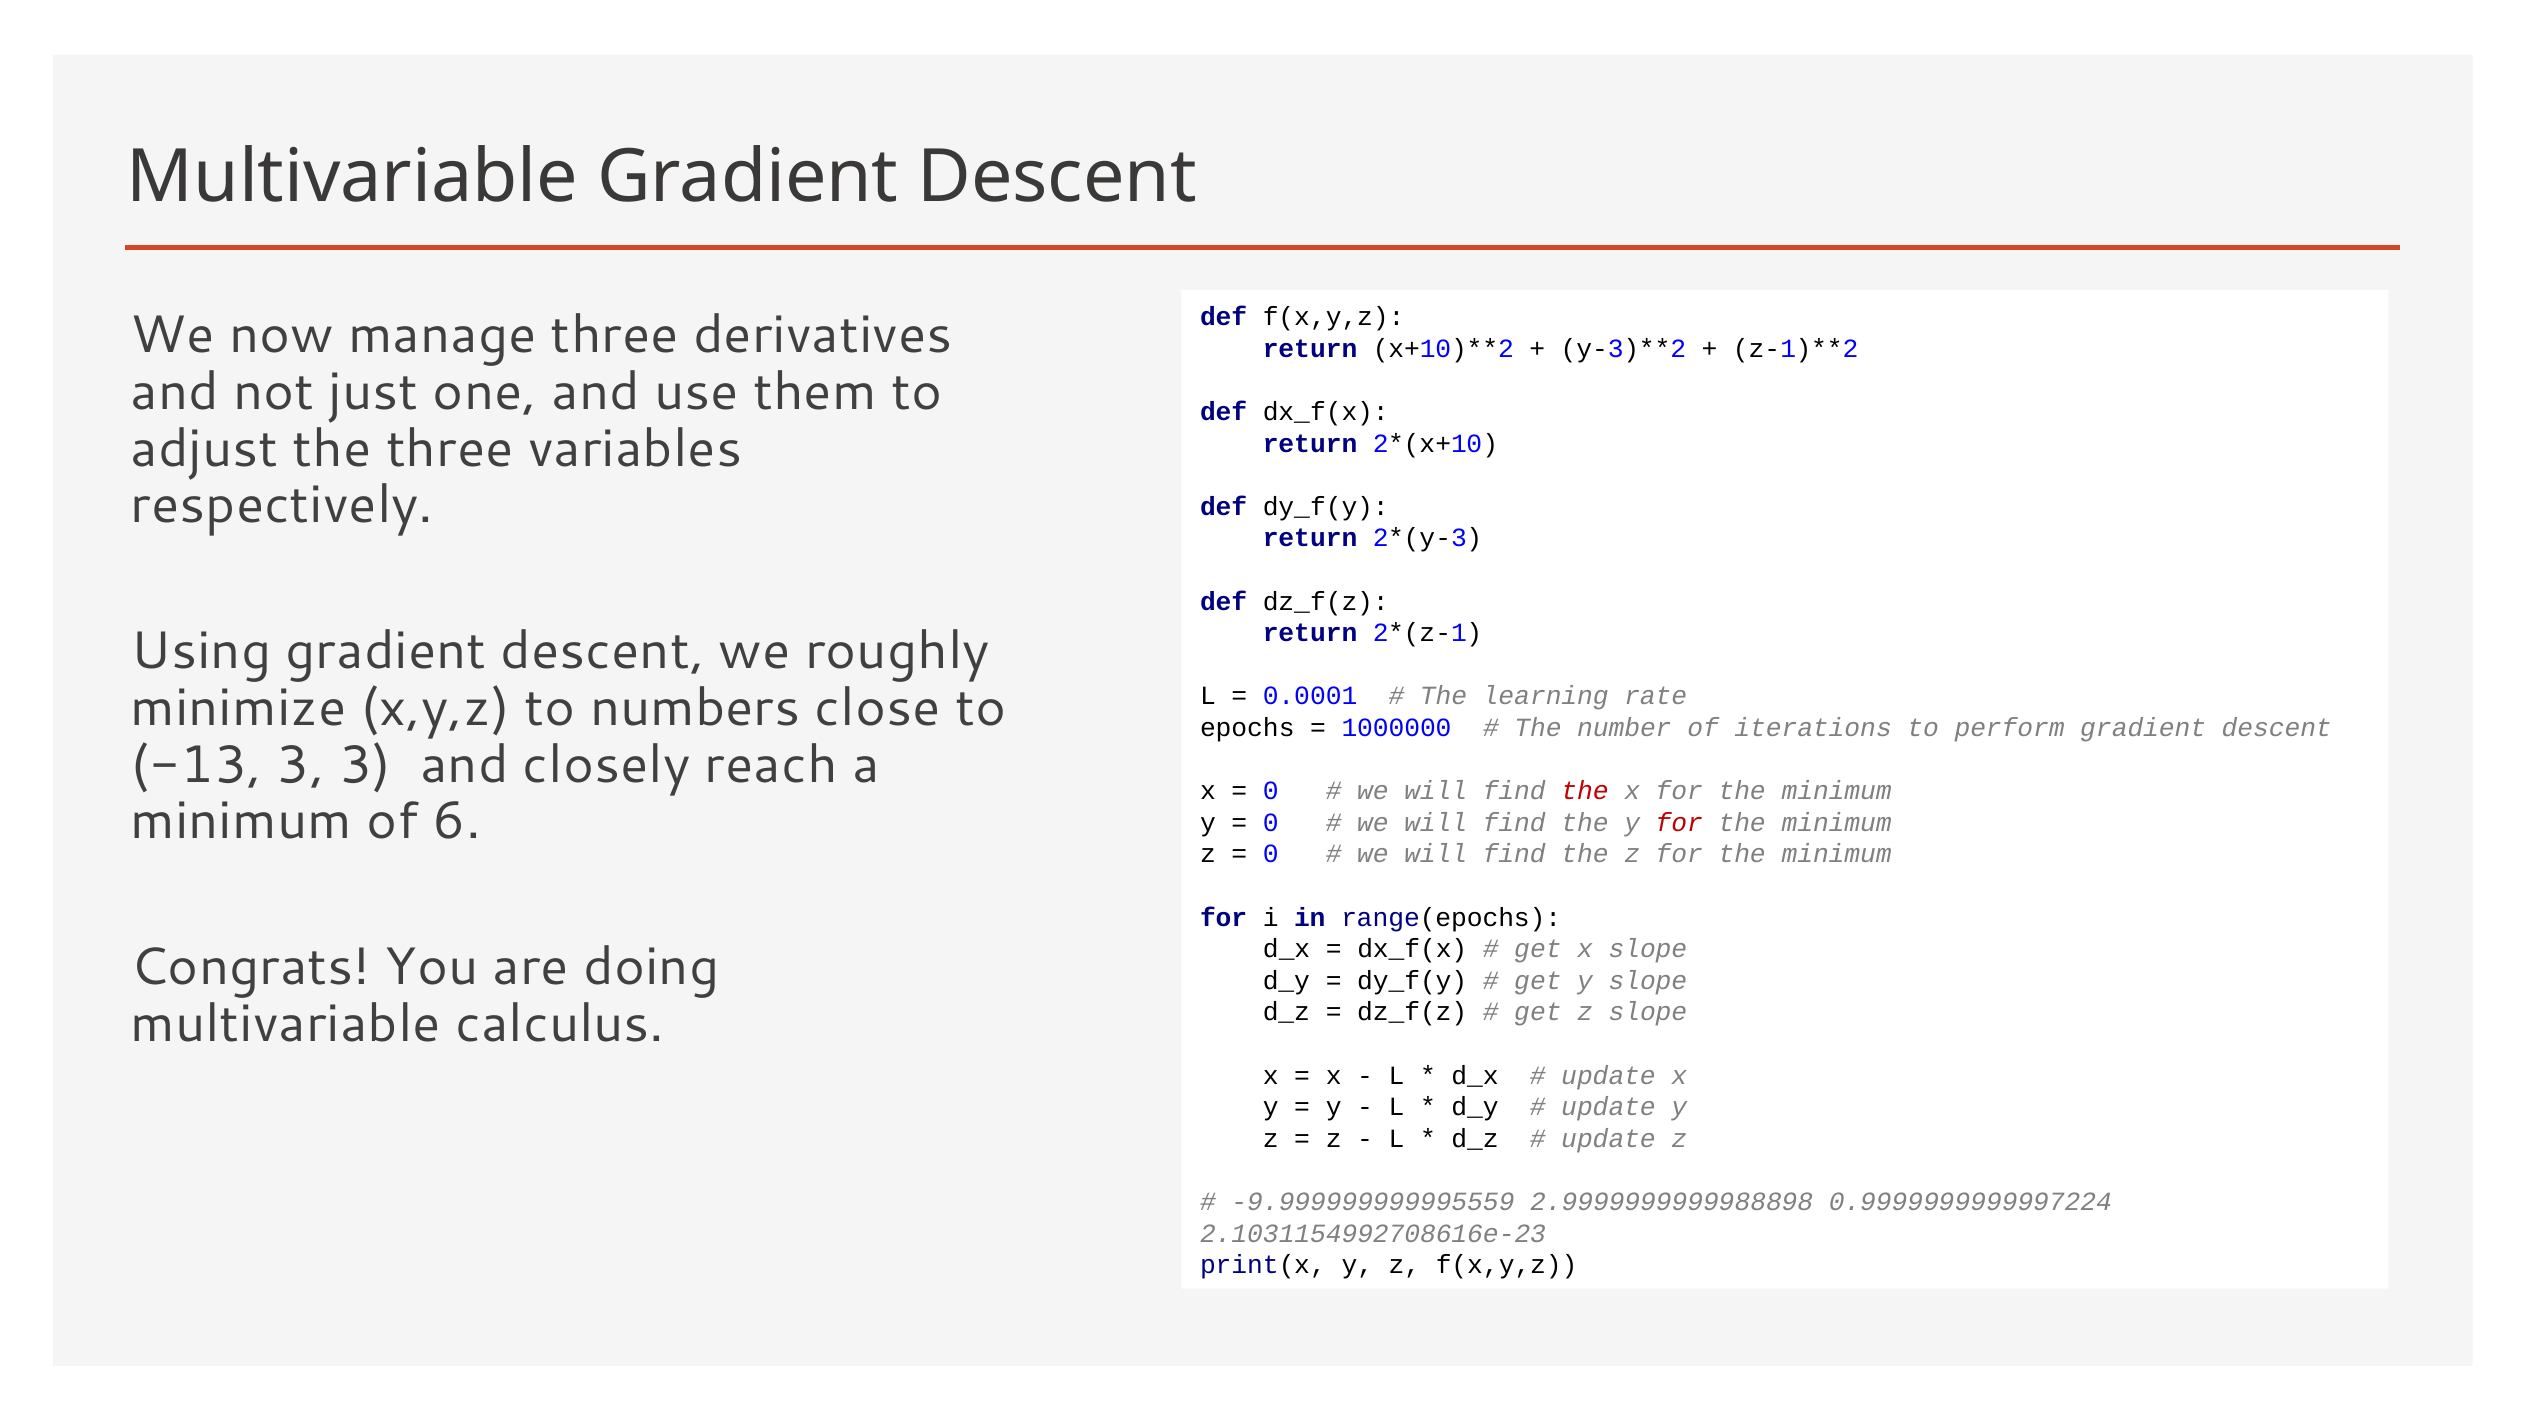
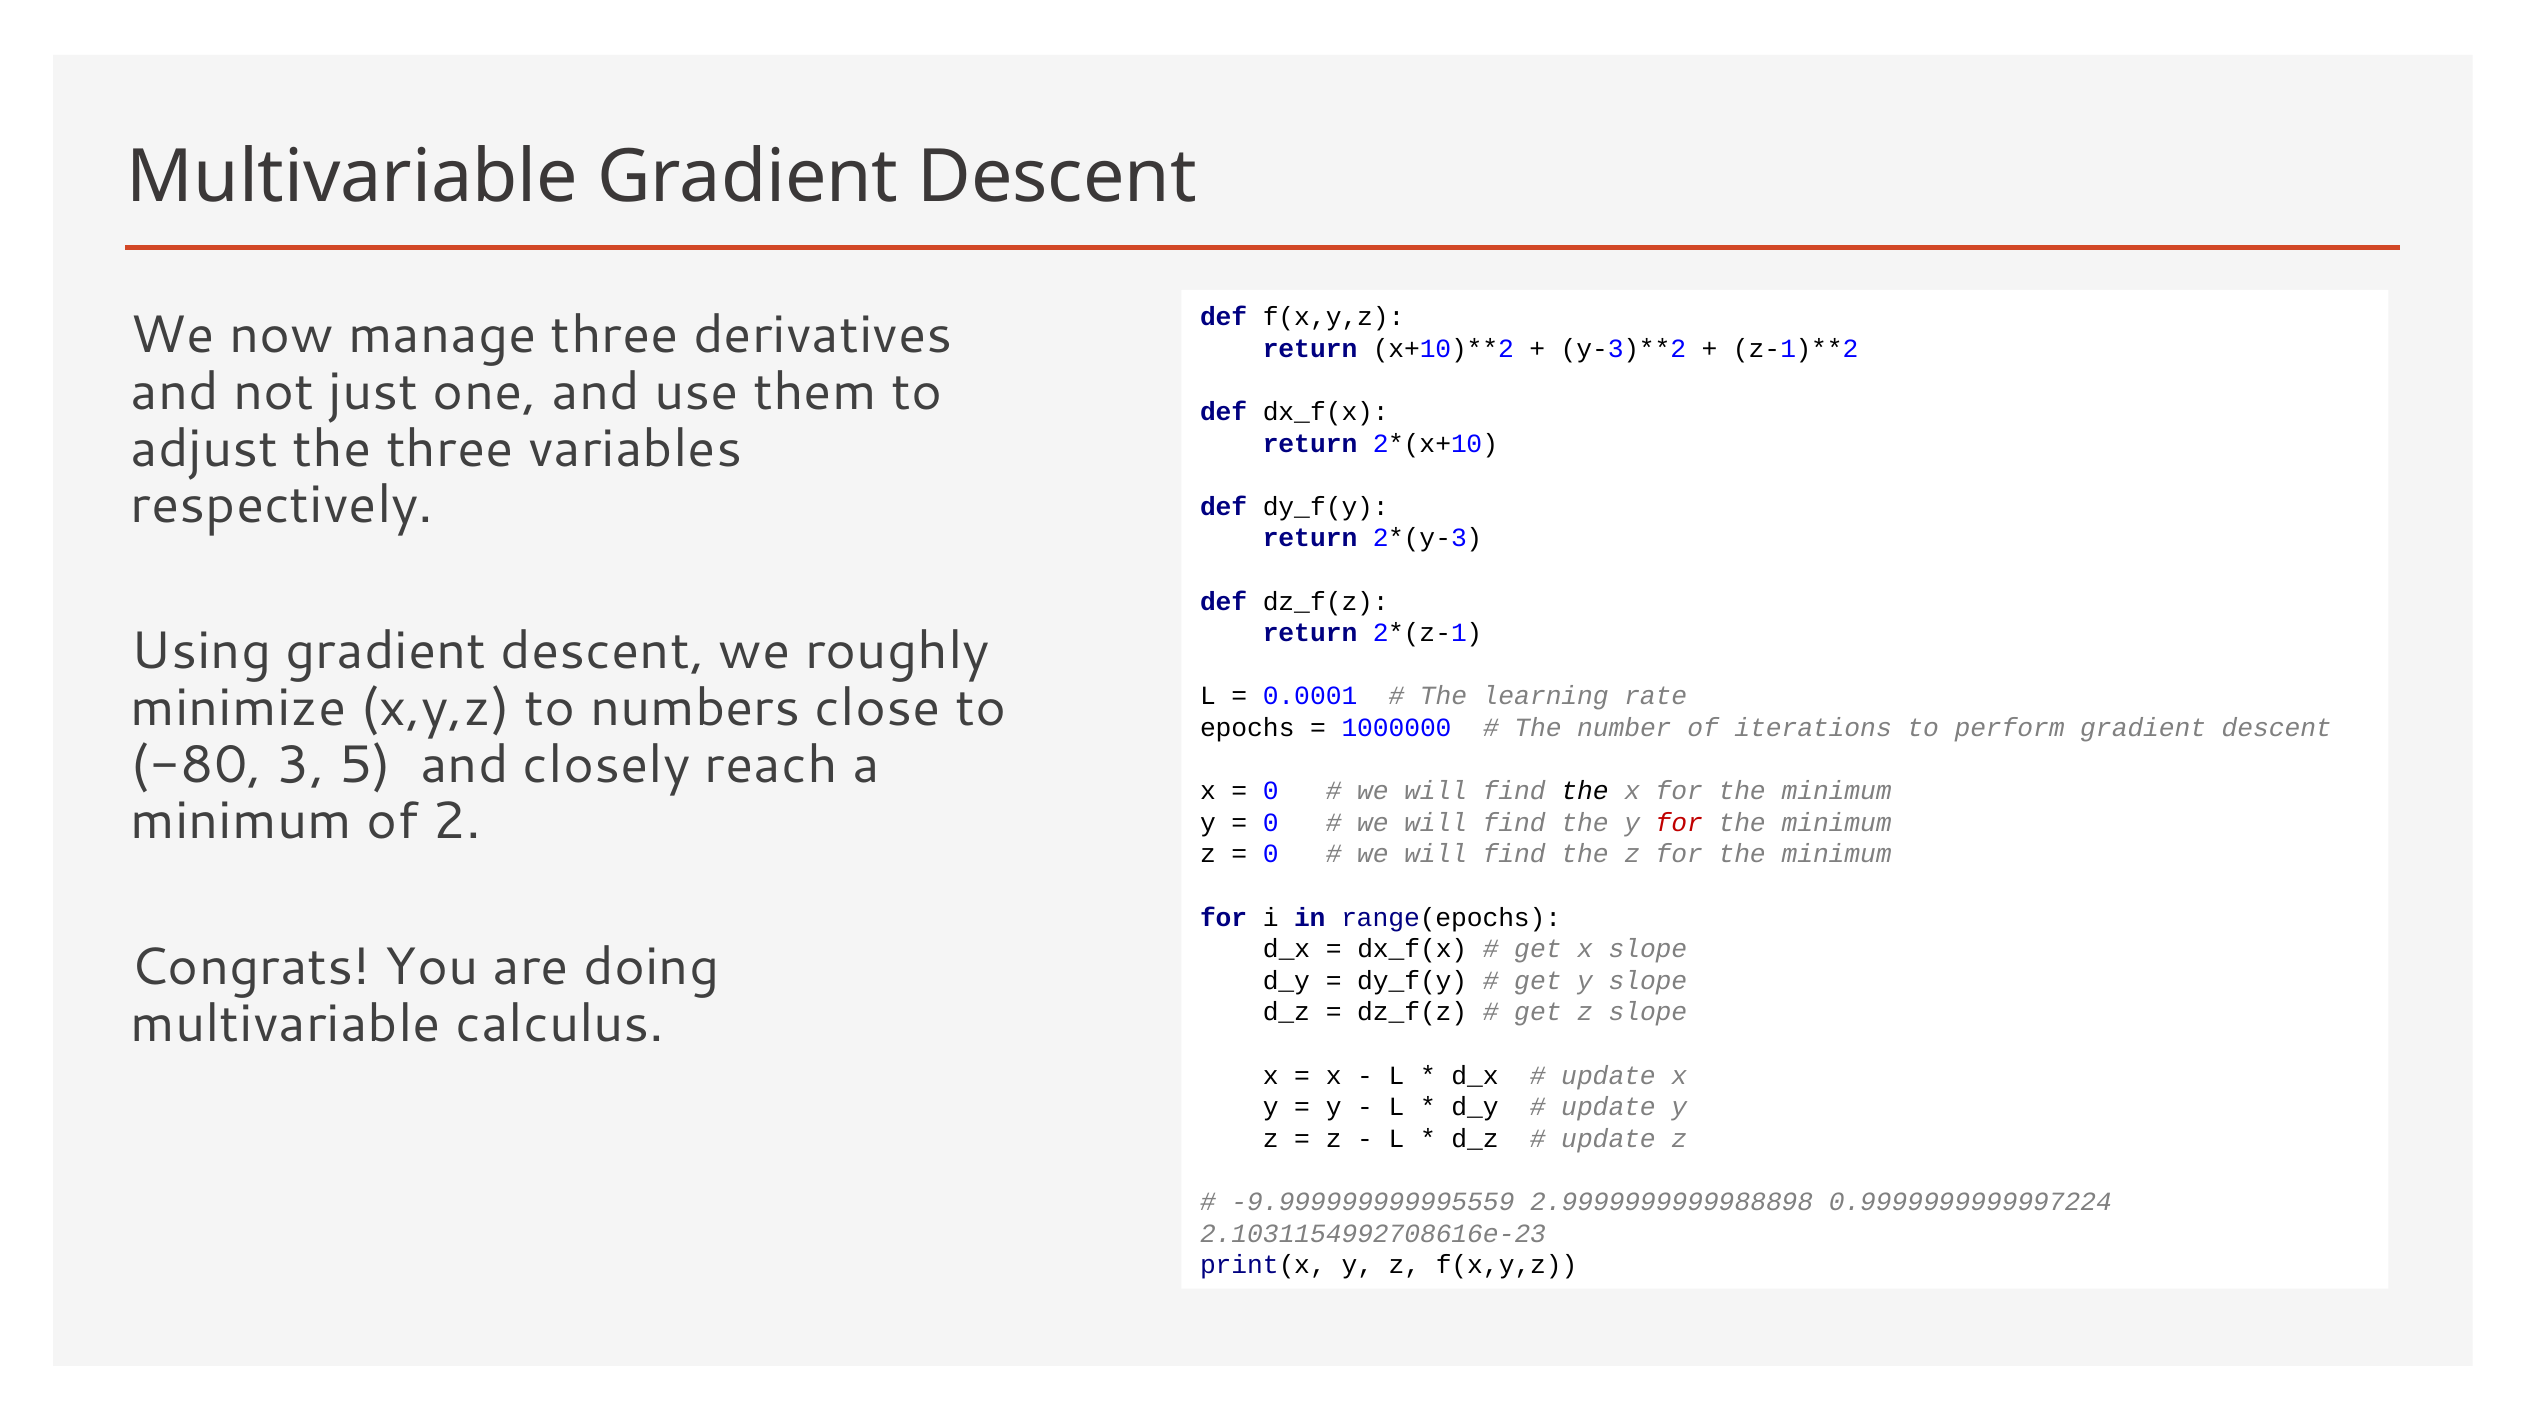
-13: -13 -> -80 (197, 765)
3 3: 3 -> 5 (365, 765)
the colour: red -> black (1585, 791)
6: 6 -> 2 (457, 822)
